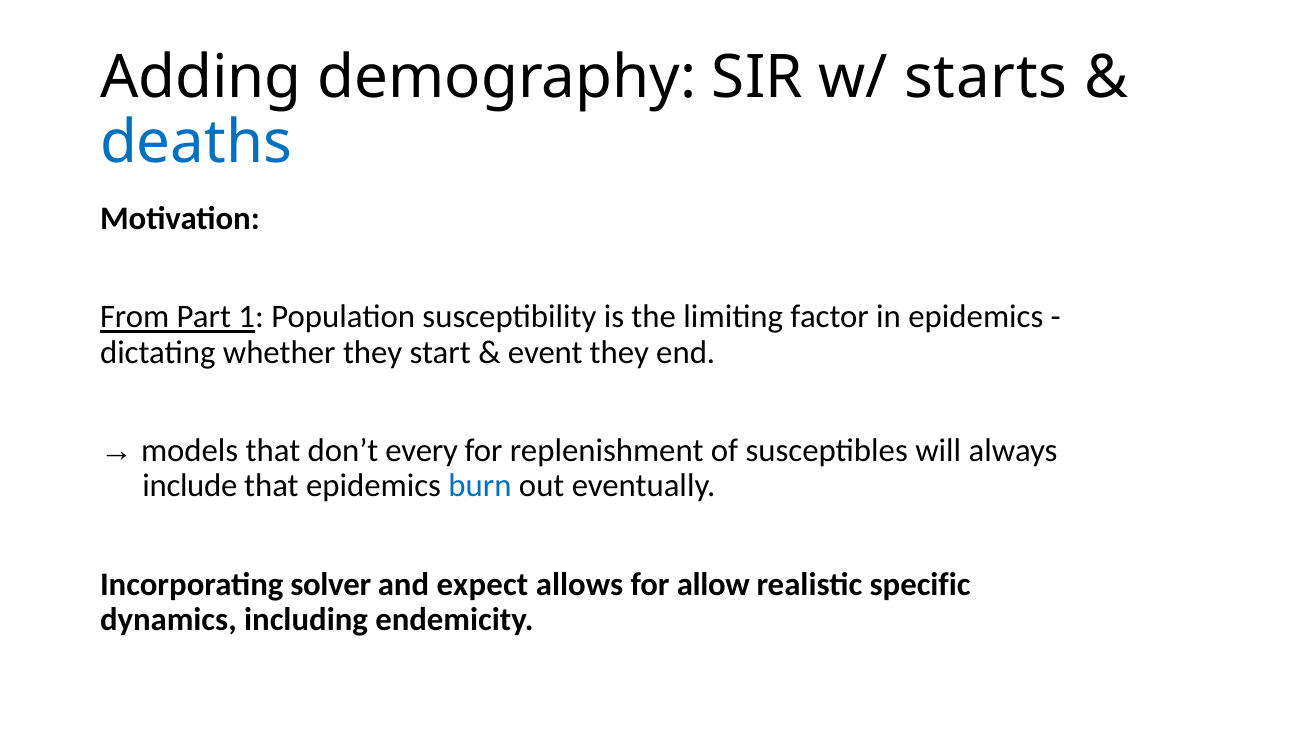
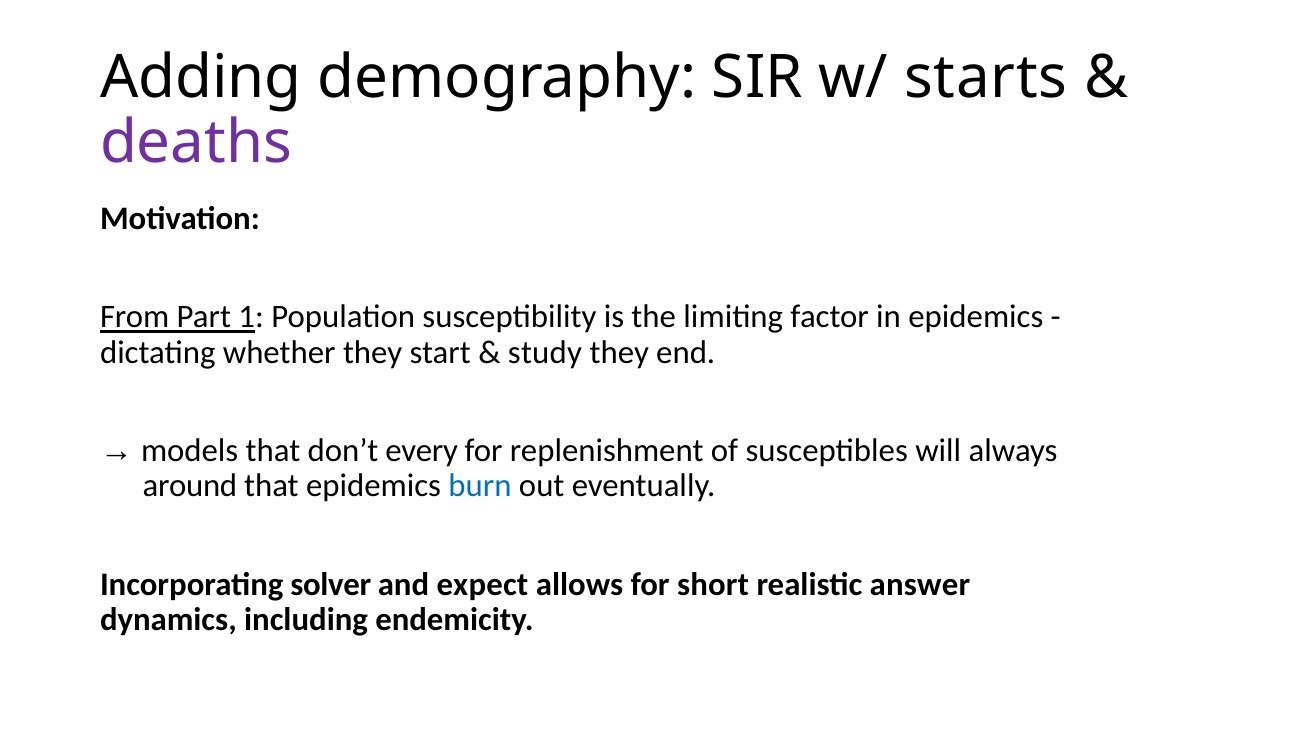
deaths colour: blue -> purple (196, 143)
event: event -> study (545, 352)
include: include -> around (190, 486)
allow: allow -> short (713, 584)
specific: specific -> answer (920, 584)
